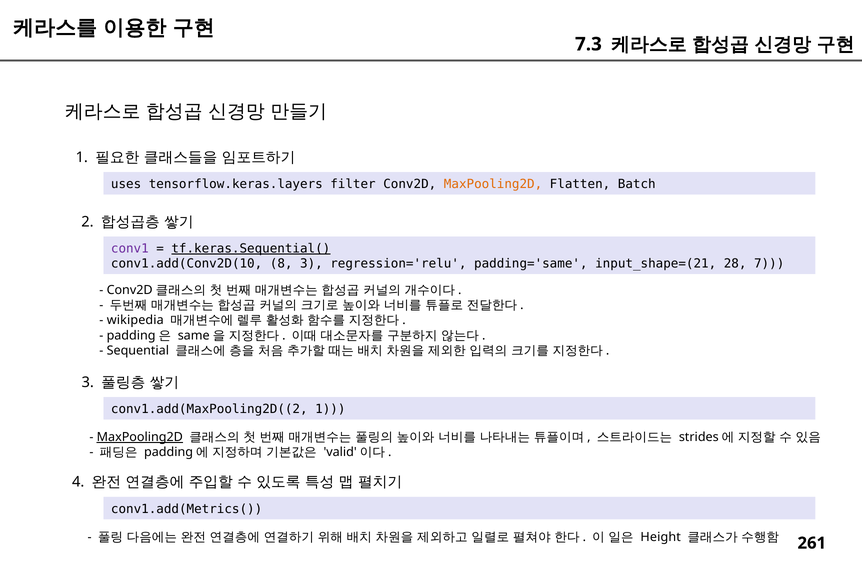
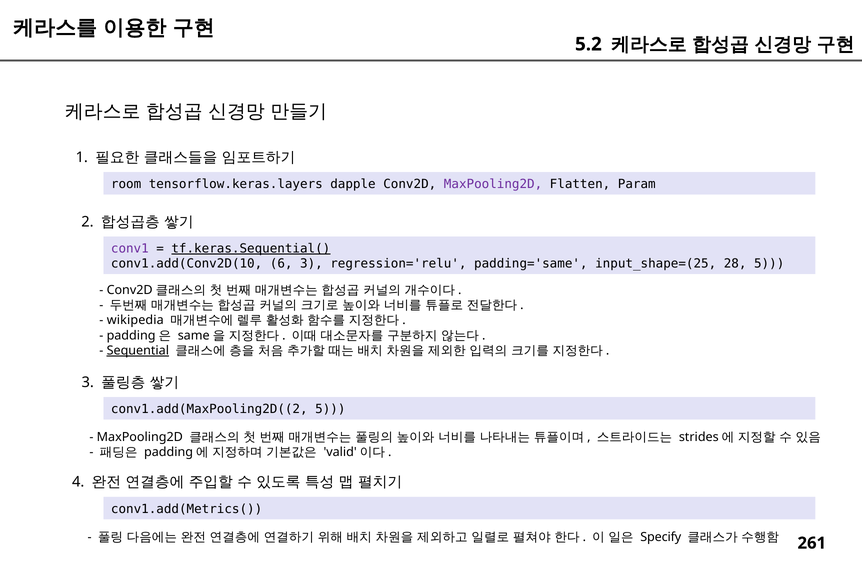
7.3: 7.3 -> 5.2 (588, 44)
uses: uses -> room (126, 184)
filter: filter -> dapple (353, 184)
MaxPooling2D colour: orange -> purple (493, 184)
Batch: Batch -> Param (637, 184)
8: 8 -> 6 (281, 264)
input_shape=(21: input_shape=(21 -> input_shape=(25 (656, 264)
28 7: 7 -> 5 (769, 264)
Sequential underline: none -> present (138, 351)
conv1.add(MaxPooling2D((2 1: 1 -> 5 (330, 409)
MaxPooling2D underline: present -> none (140, 437)
Height: Height -> Specify (661, 537)
